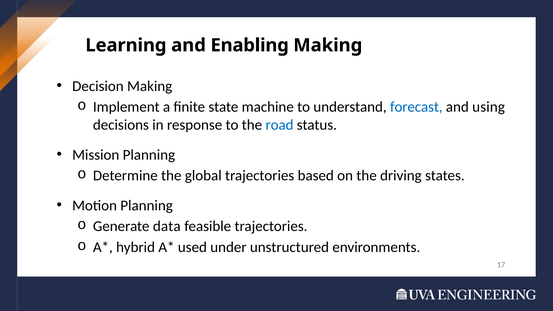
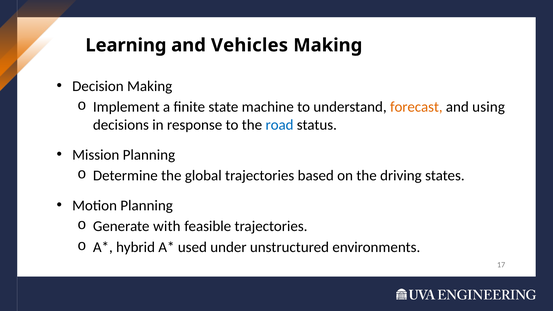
Enabling: Enabling -> Vehicles (249, 45)
forecast colour: blue -> orange (416, 107)
data: data -> with (167, 226)
